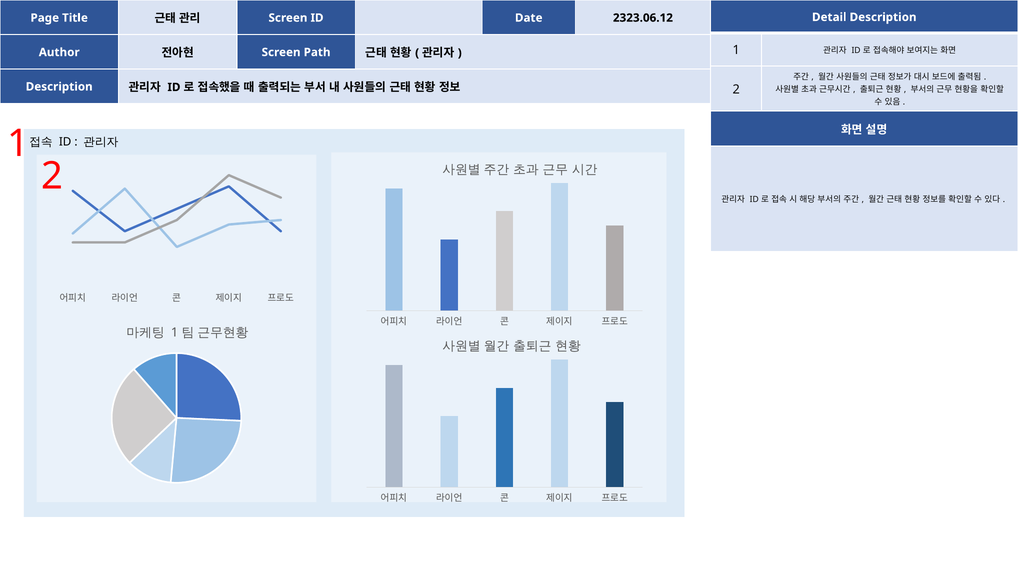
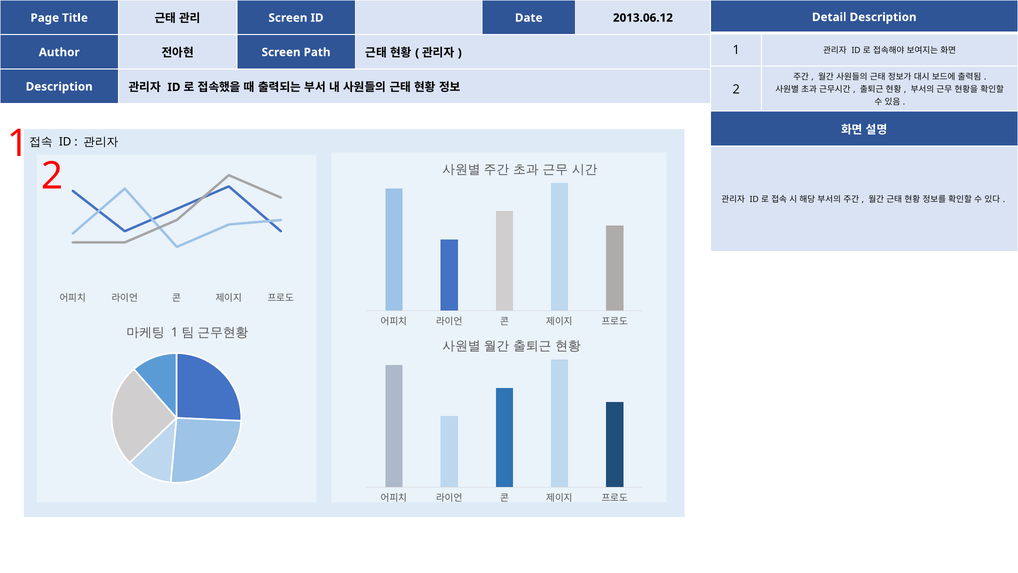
2323.06.12: 2323.06.12 -> 2013.06.12 (643, 18)
